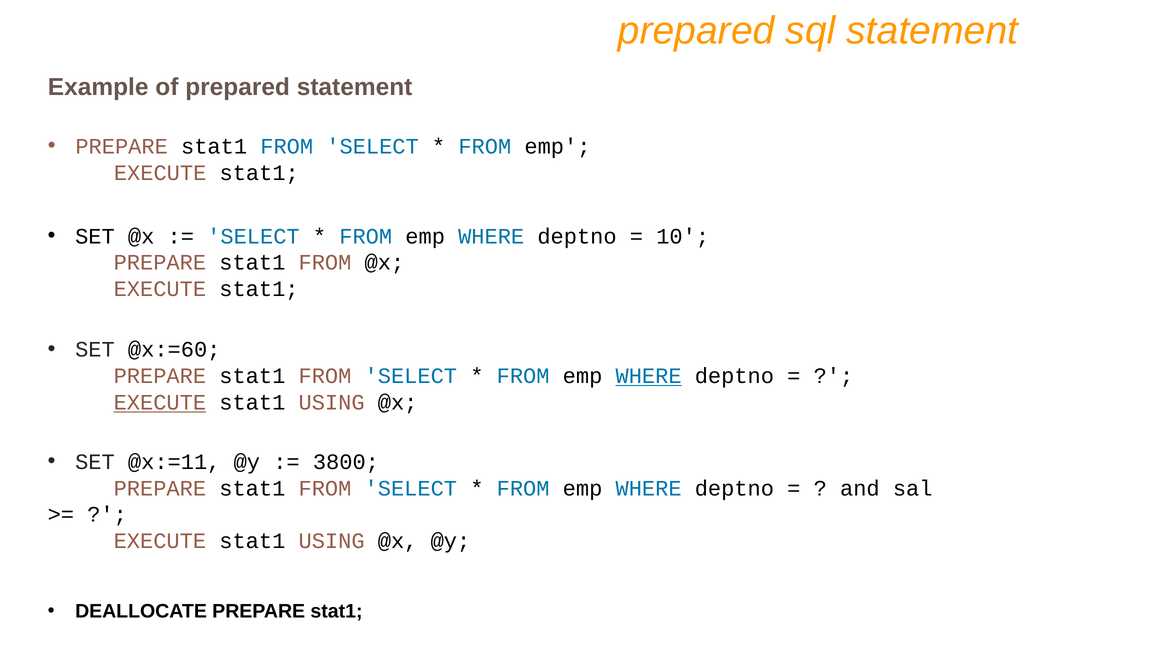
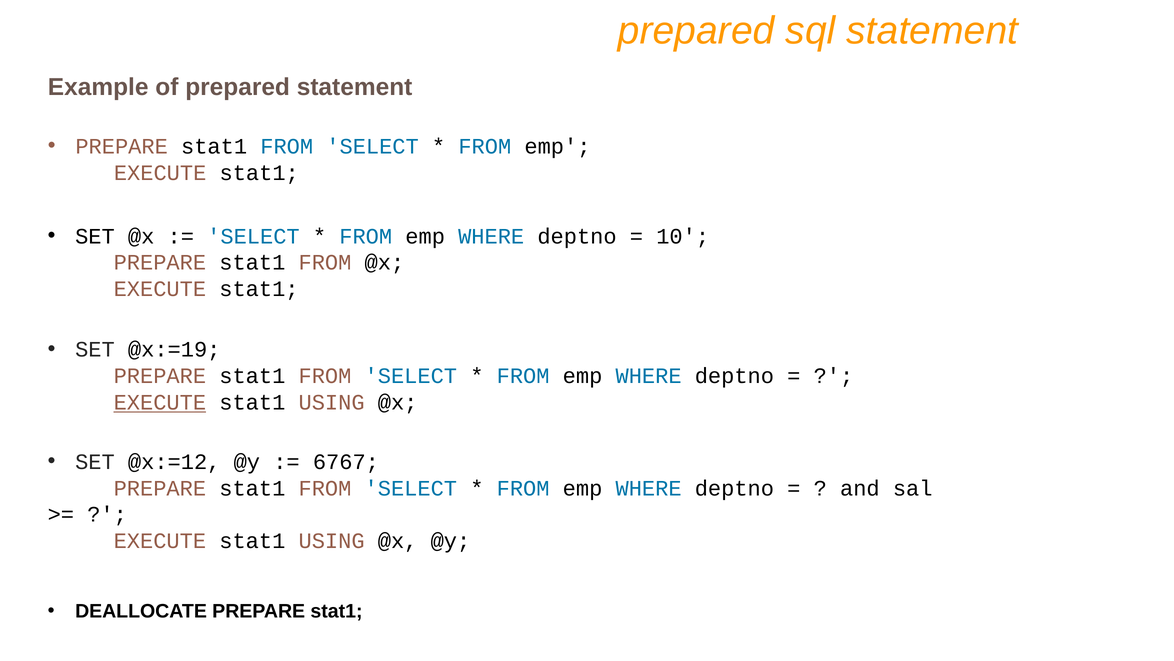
@x:=60: @x:=60 -> @x:=19 (174, 349)
WHERE underline: present -> none (649, 376)
@x:=11: @x:=11 -> @x:=12 (174, 461)
3800: 3800 -> 6767 (346, 461)
